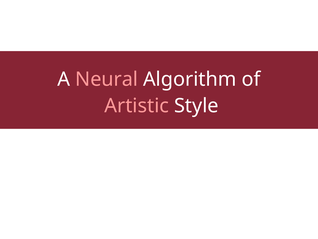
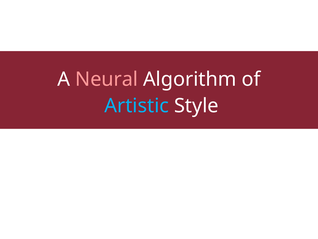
Artistic colour: pink -> light blue (137, 105)
